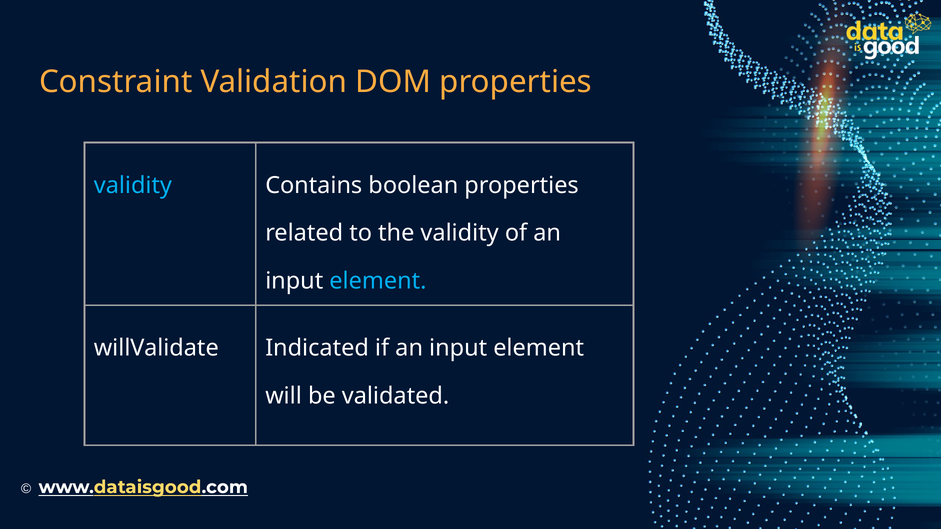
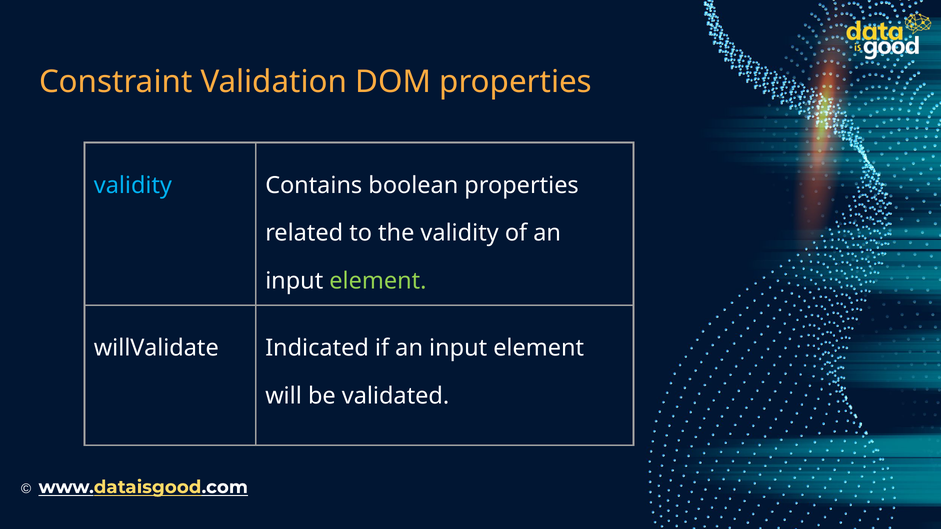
element colour: light blue -> light green (378, 281)
